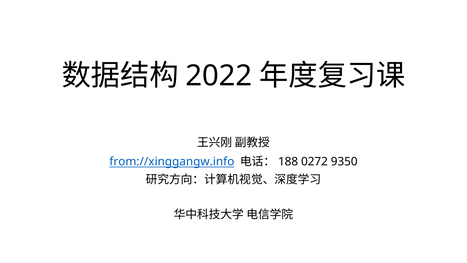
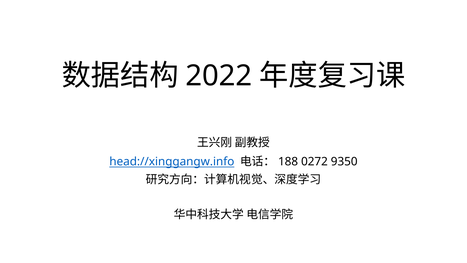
from://xinggangw.info: from://xinggangw.info -> head://xinggangw.info (172, 161)
